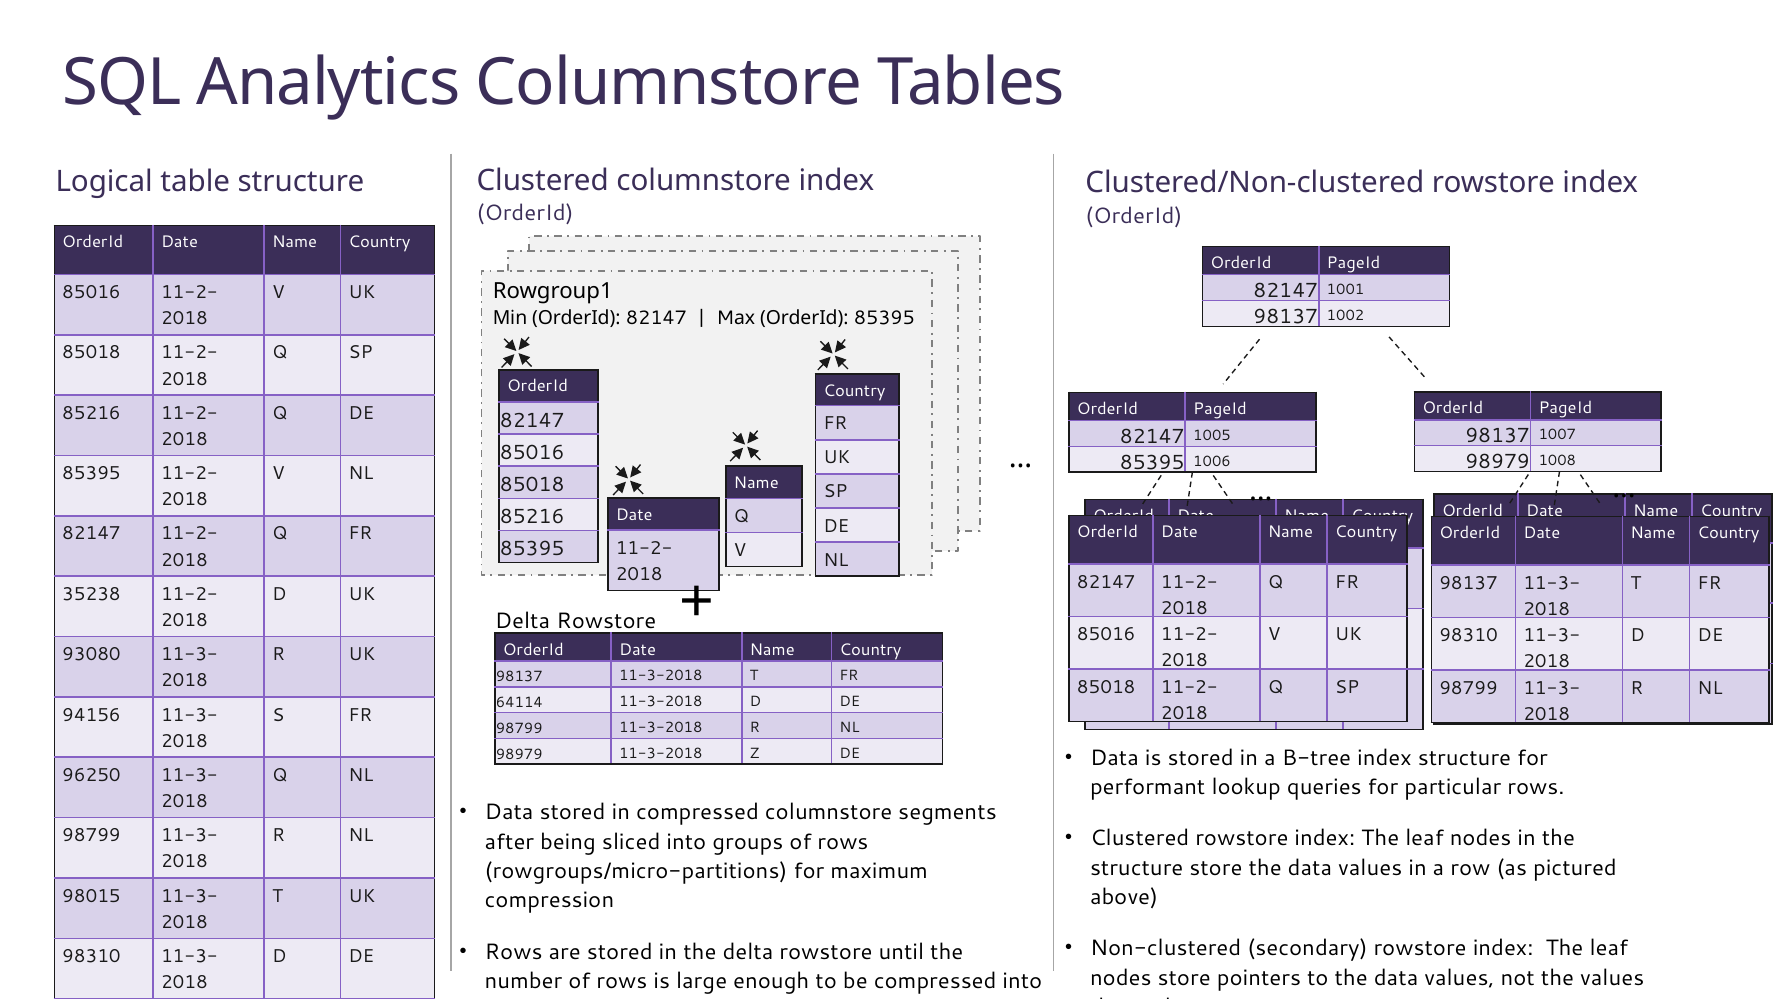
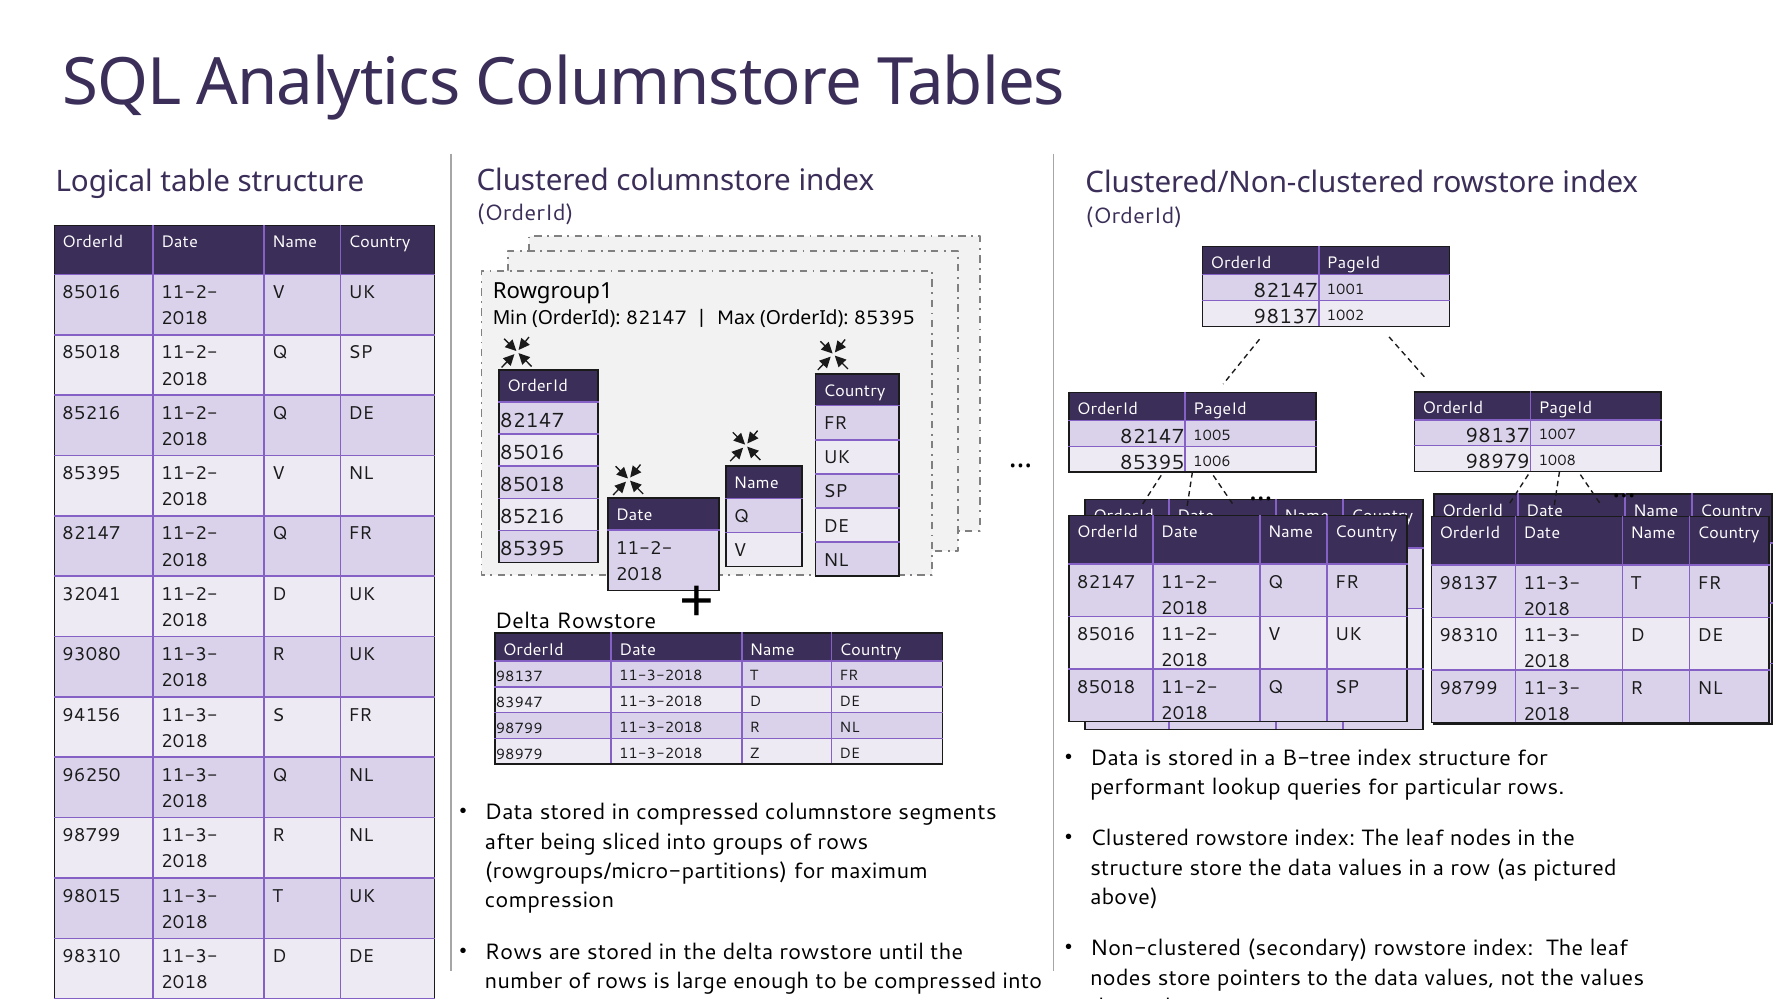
35238: 35238 -> 32041 (91, 594)
64114: 64114 -> 83947 (519, 703)
